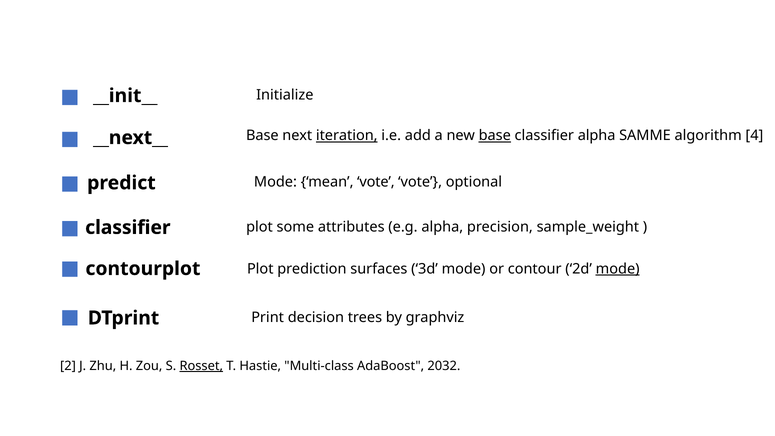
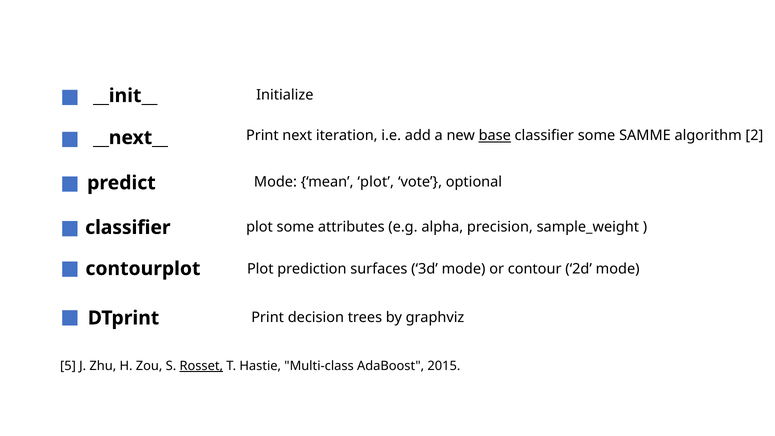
Base: Base -> Print (262, 136)
iteration underline: present -> none (347, 136)
classifier alpha: alpha -> some (597, 136)
4: 4 -> 2 (754, 136)
mean vote: vote -> plot (376, 182)
mode underline: present -> none (618, 269)
2: 2 -> 5 (68, 366)
2032: 2032 -> 2015 (444, 366)
